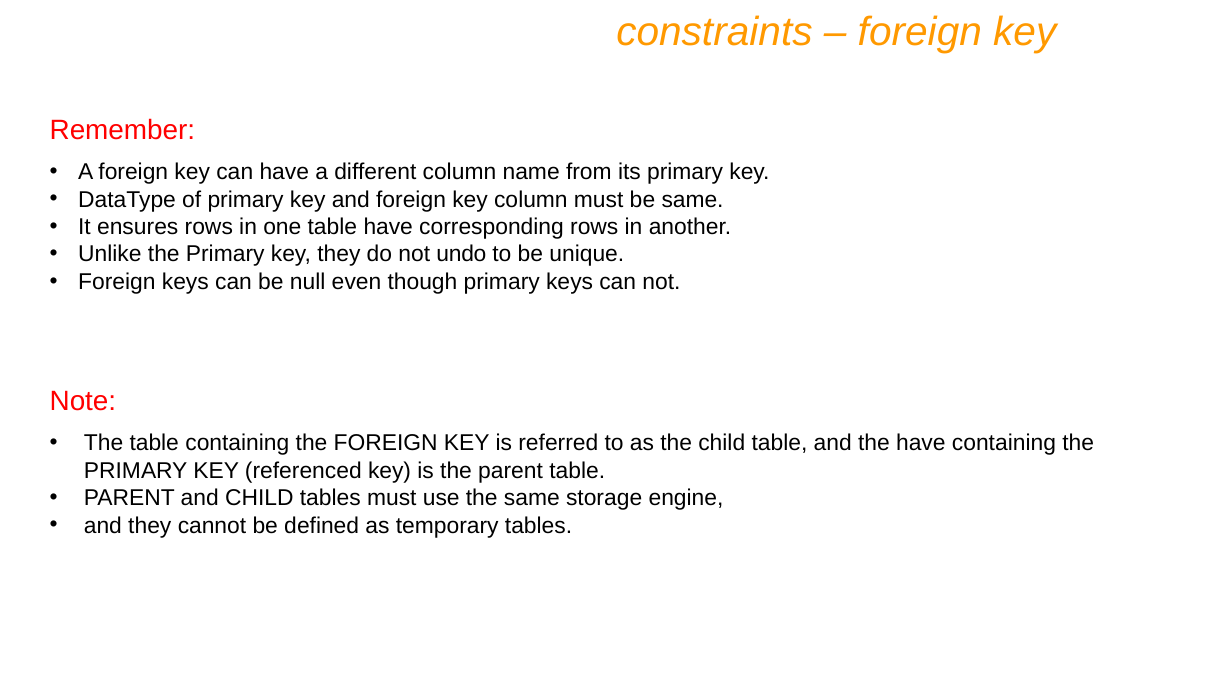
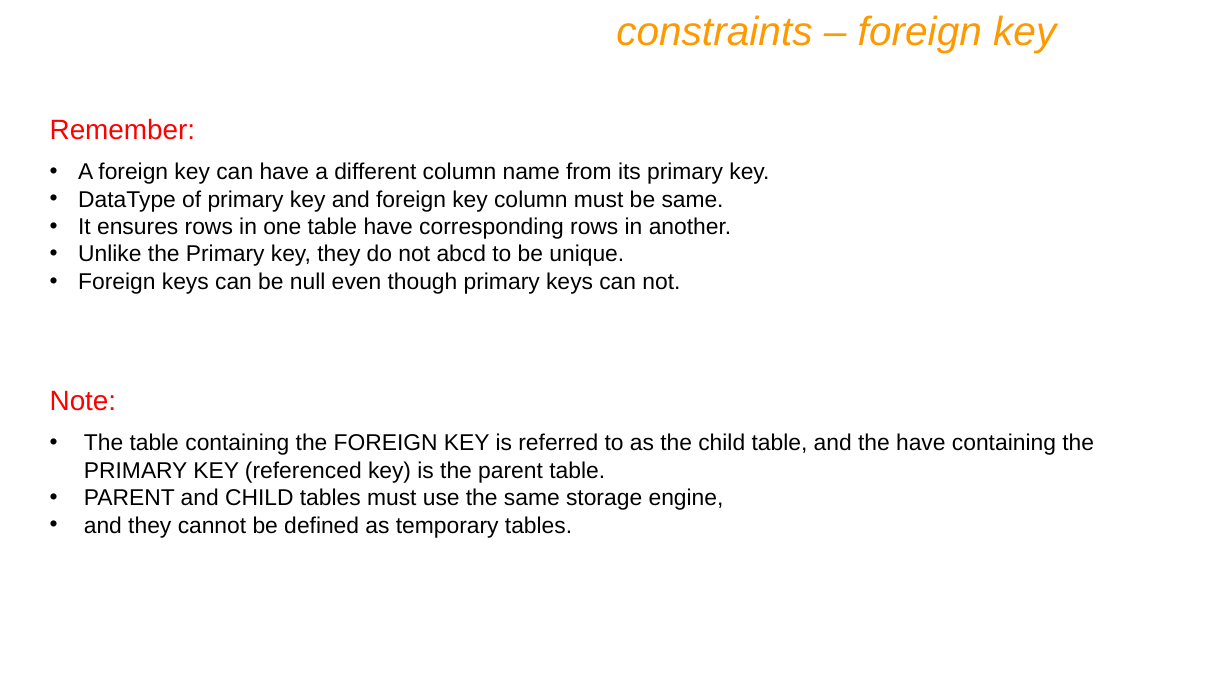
undo: undo -> abcd (461, 254)
